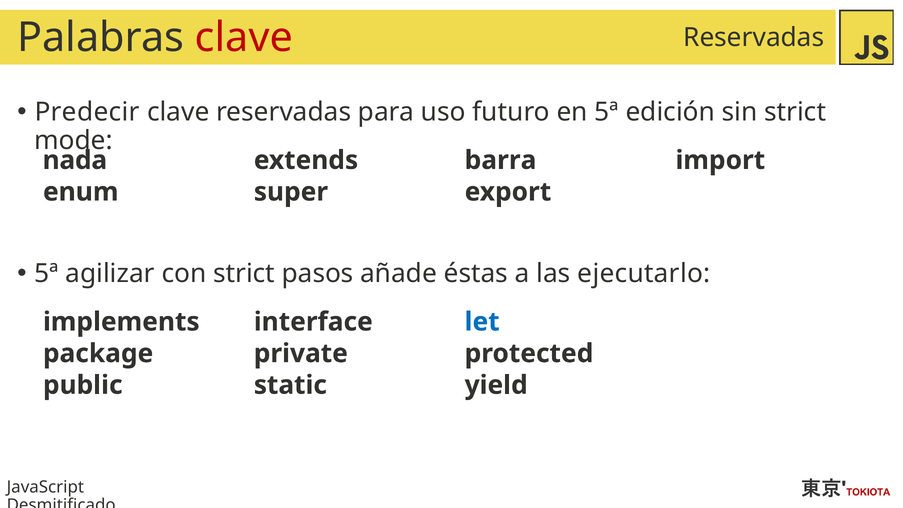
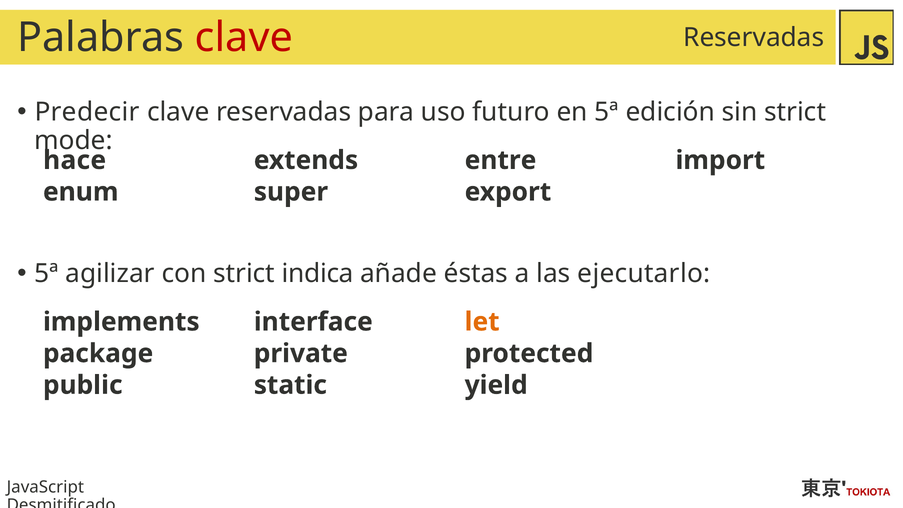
nada: nada -> hace (75, 160)
barra: barra -> entre (501, 160)
pasos: pasos -> indica (318, 273)
let colour: blue -> orange (482, 322)
